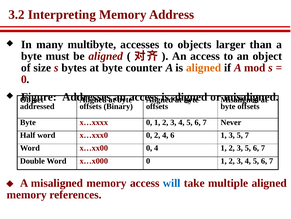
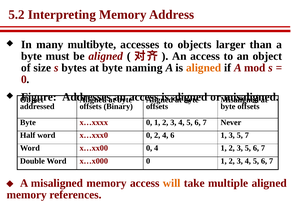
3.2: 3.2 -> 5.2 (17, 15)
counter: counter -> naming (144, 68)
will colour: blue -> orange (172, 183)
